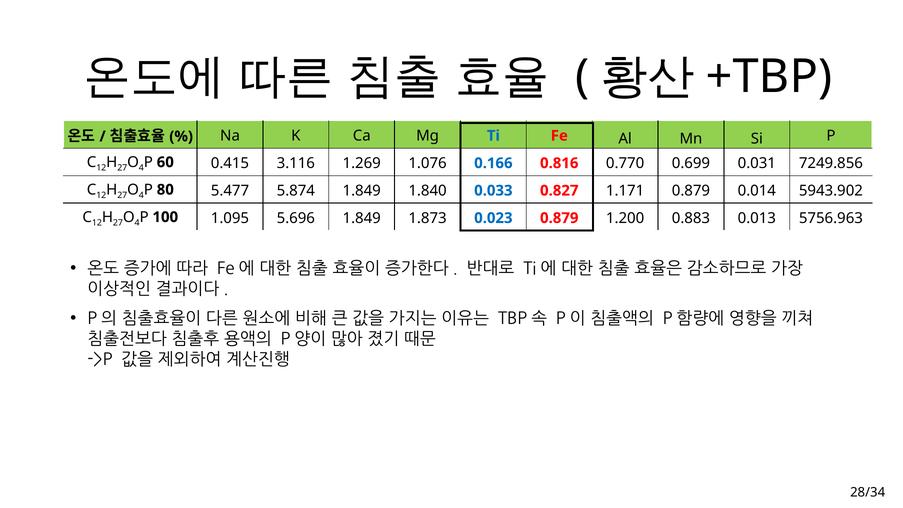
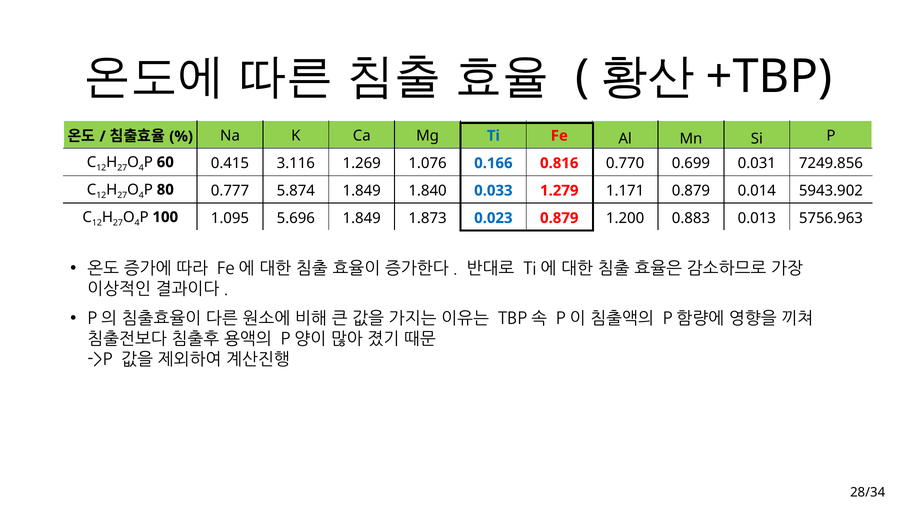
5.477: 5.477 -> 0.777 (230, 191)
0.827: 0.827 -> 1.279 (559, 191)
